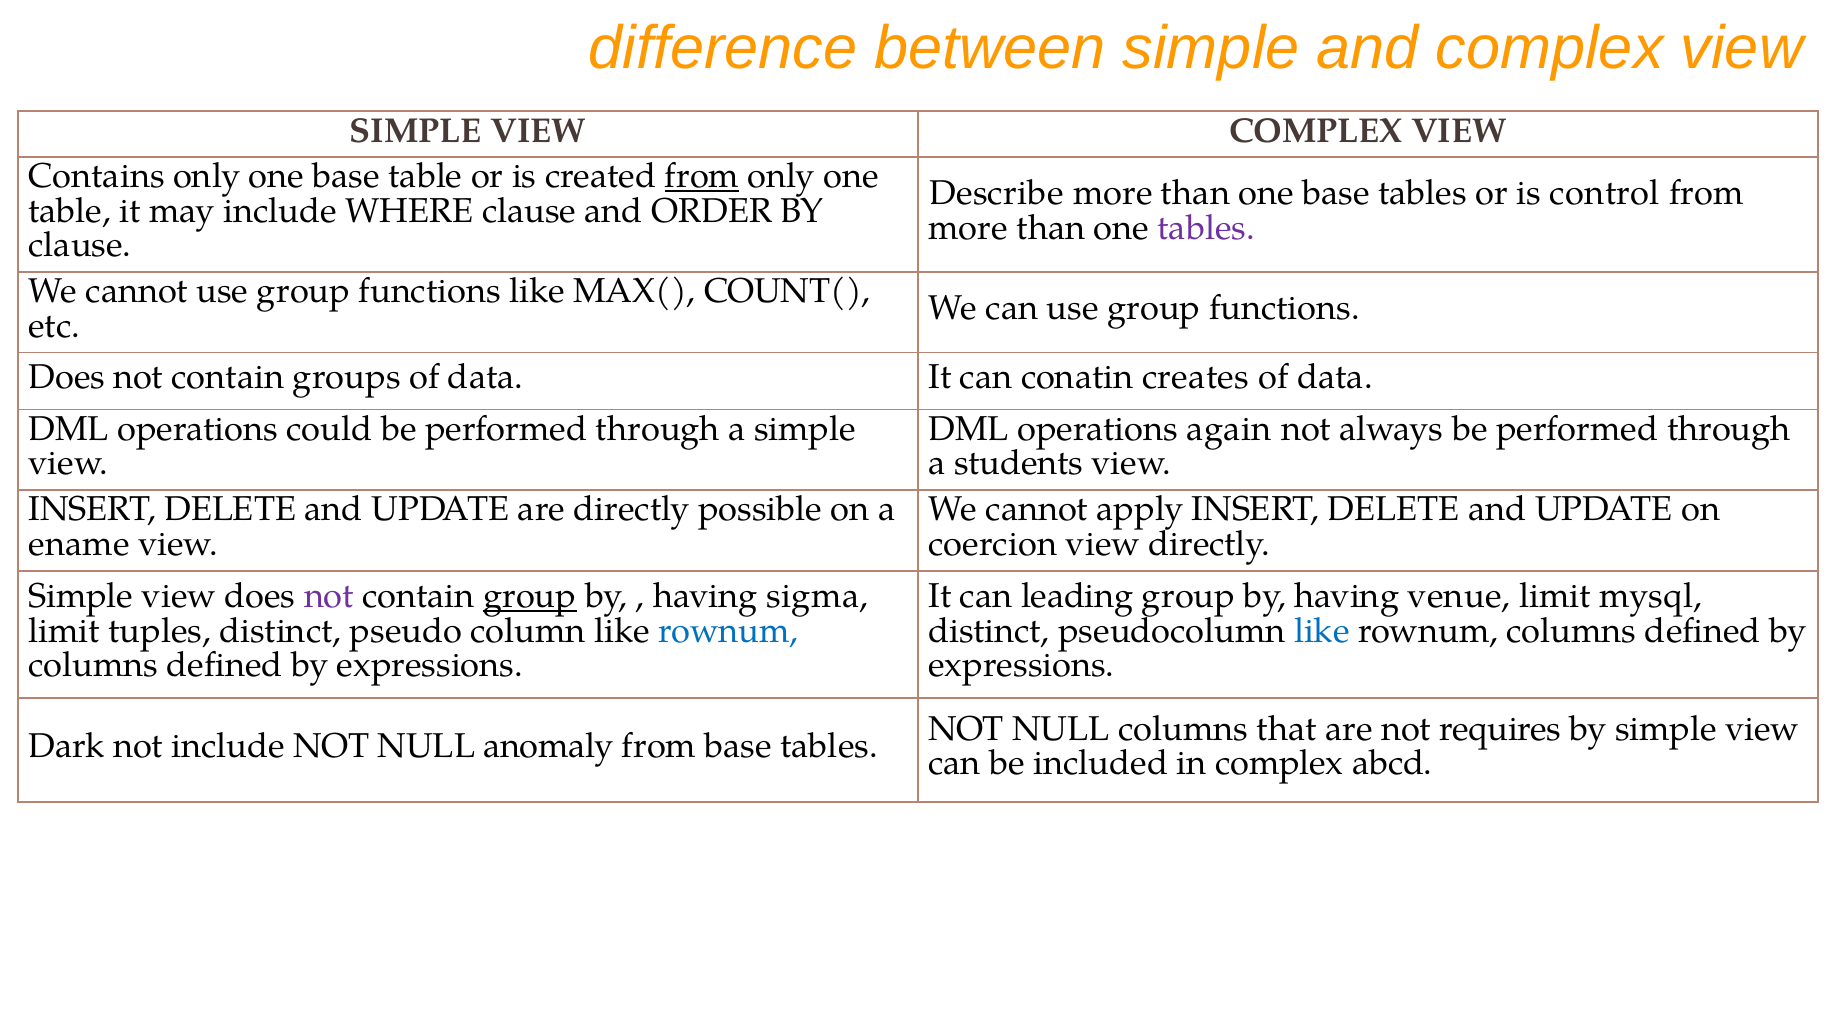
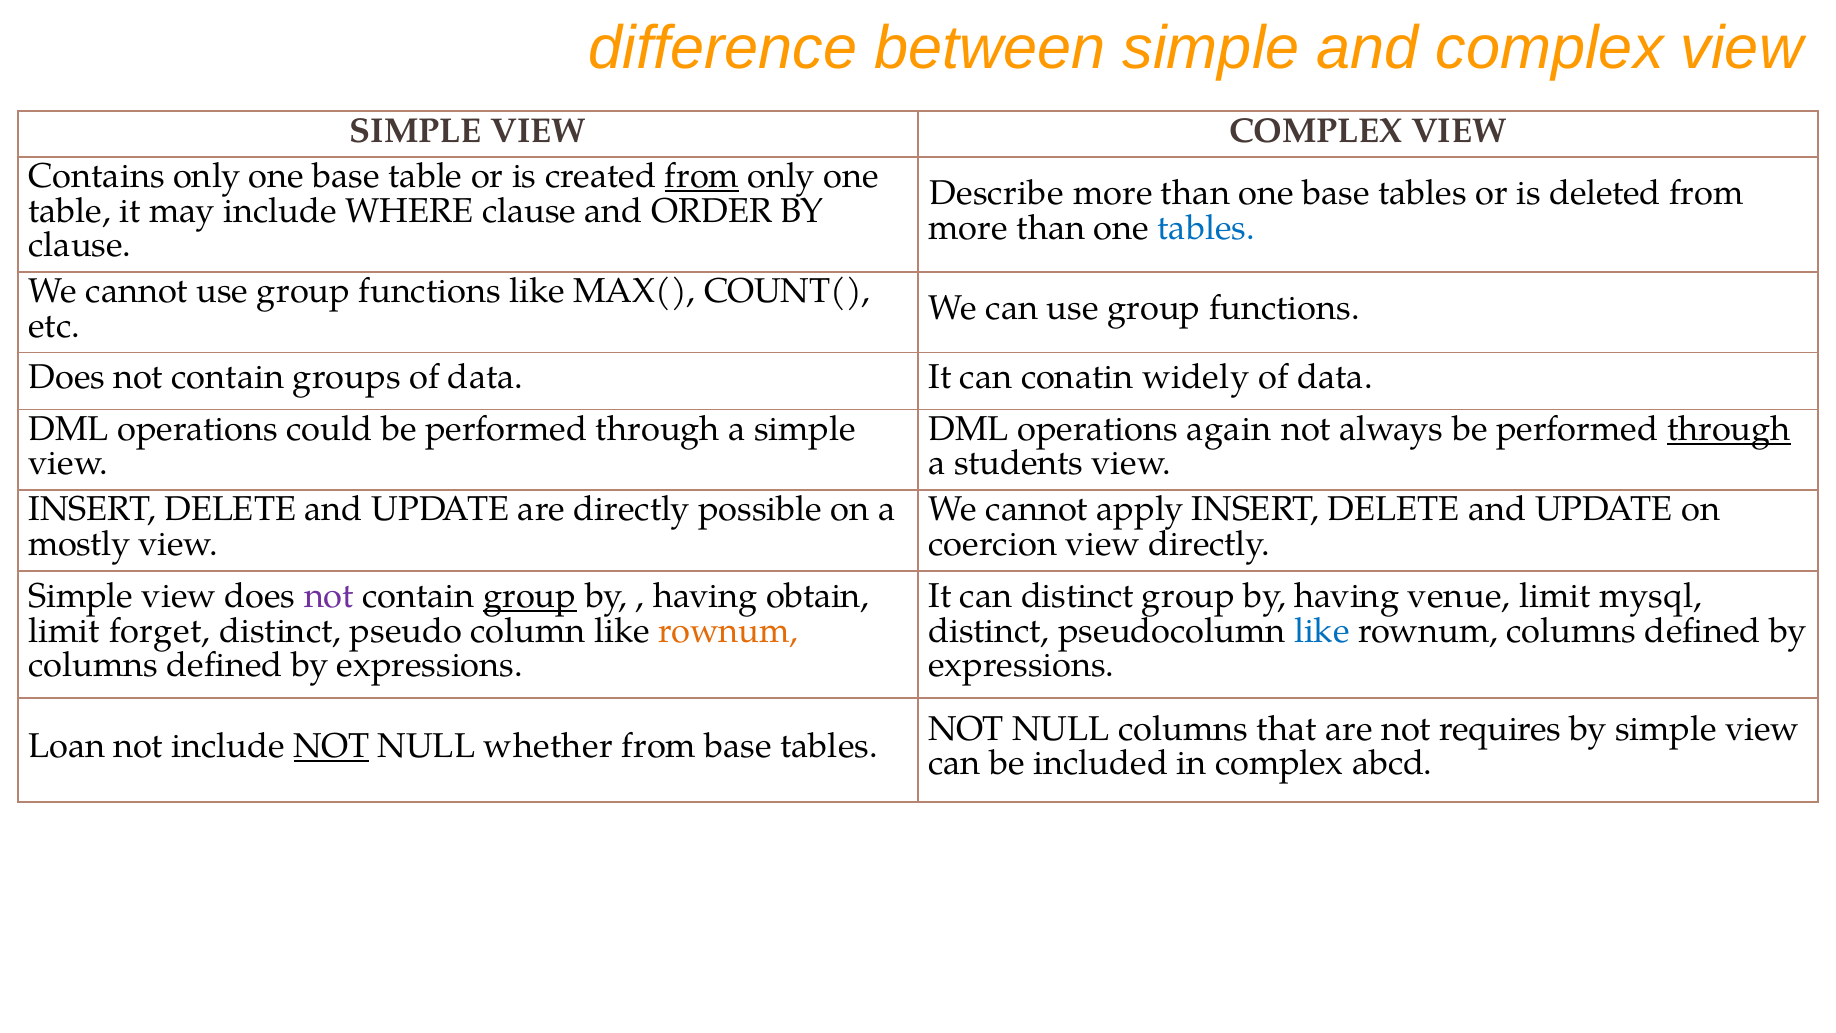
control: control -> deleted (1605, 193)
tables colour: purple -> blue (1206, 228)
creates: creates -> widely (1196, 377)
through underline: none -> present (1729, 429)
ename: ename -> mostly (79, 544)
sigma: sigma -> obtain (818, 596)
can leading: leading -> distinct (1077, 596)
tuples: tuples -> forget (160, 631)
rownum colour: blue -> orange (728, 631)
Dark: Dark -> Loan (67, 746)
NOT underline: none -> present (332, 746)
anomaly: anomaly -> whether (548, 746)
